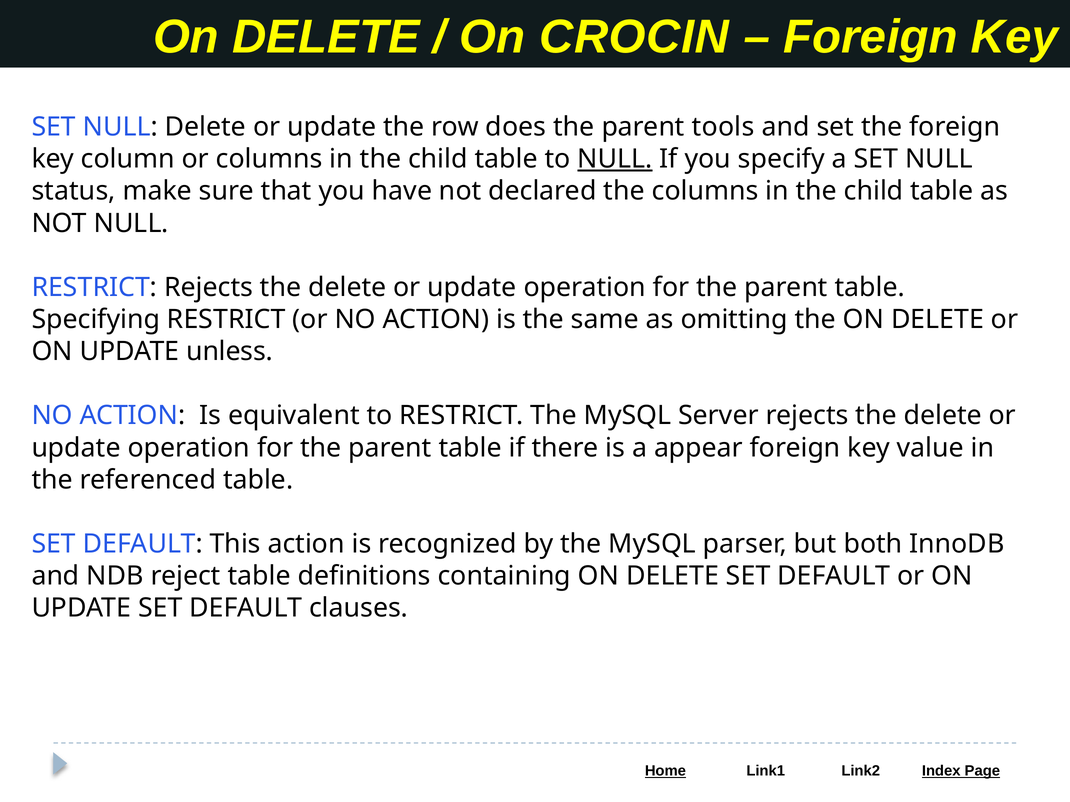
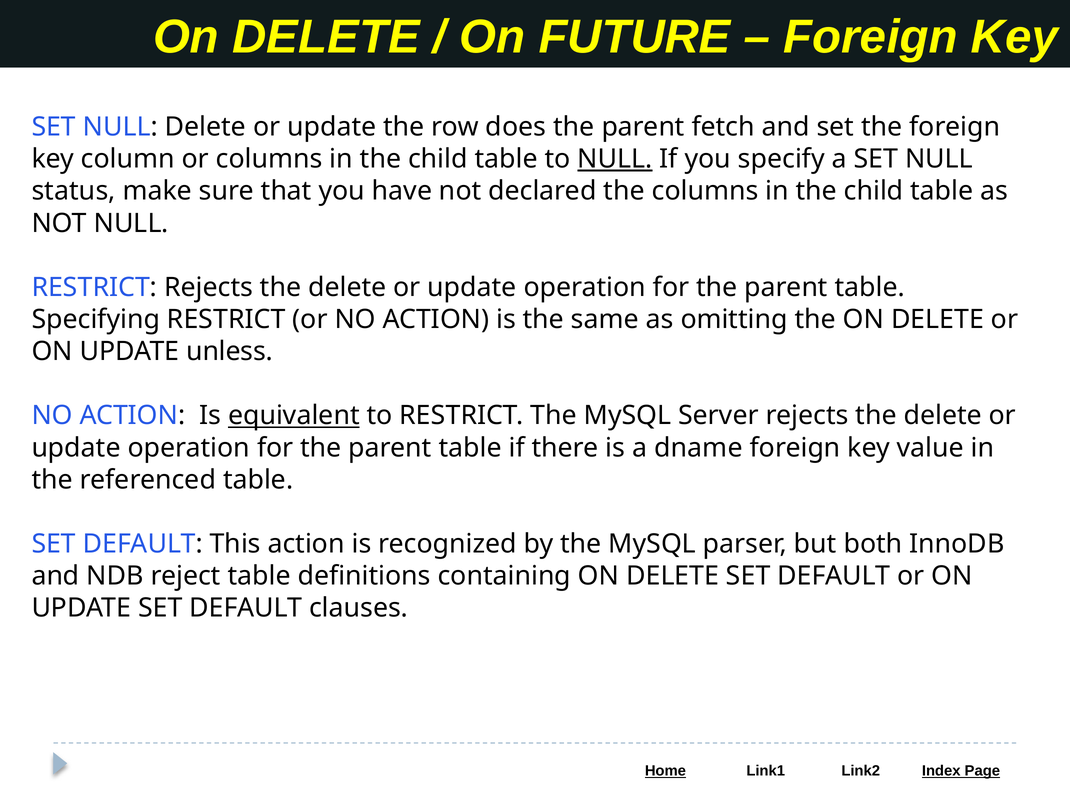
CROCIN: CROCIN -> FUTURE (635, 37)
tools: tools -> fetch (723, 127)
equivalent underline: none -> present (294, 416)
appear: appear -> dname (698, 448)
